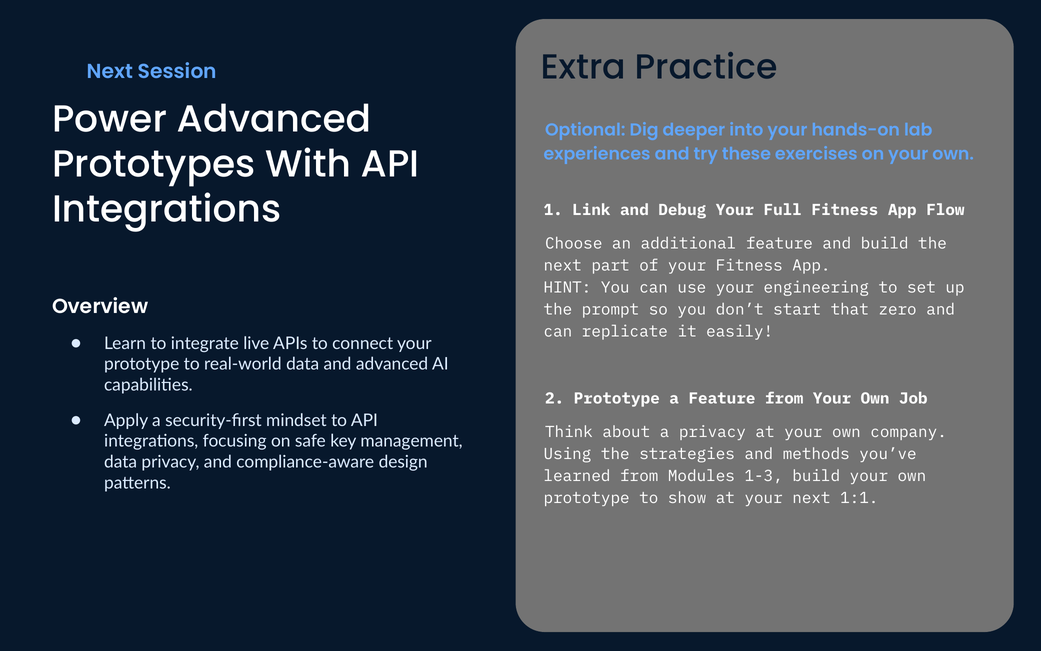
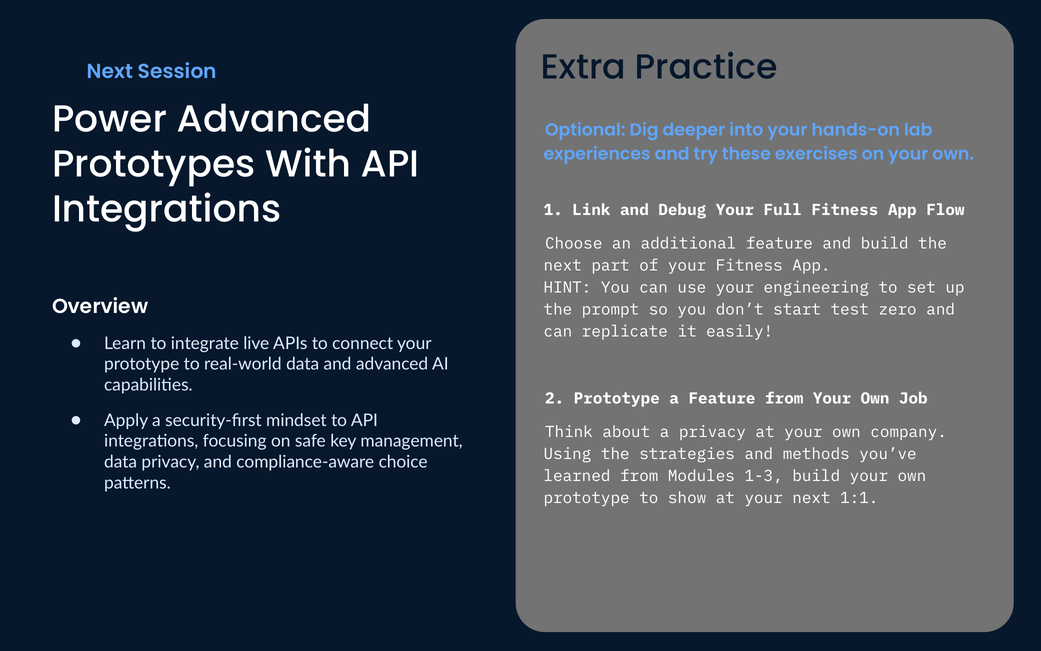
that: that -> test (850, 309)
design: design -> choice (403, 462)
